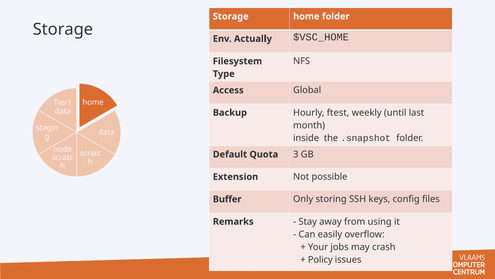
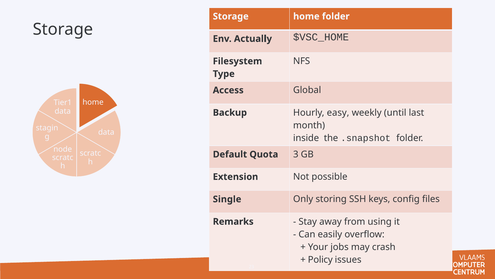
ftest: ftest -> easy (338, 112)
Buffer: Buffer -> Single (227, 199)
